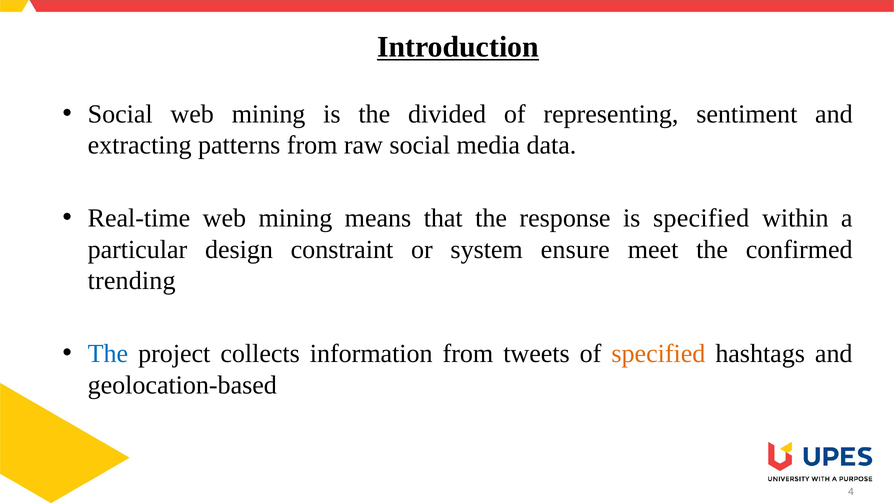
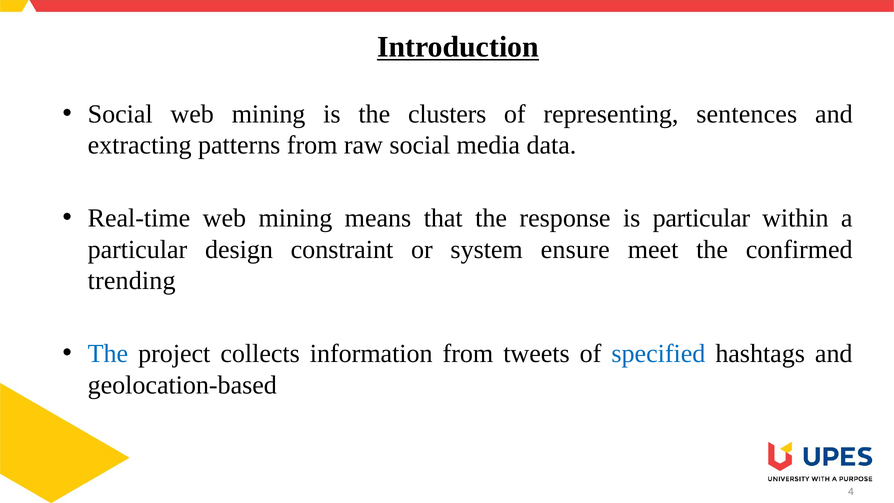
divided: divided -> clusters (447, 114)
sentiment: sentiment -> sentences (747, 114)
is specified: specified -> particular (701, 218)
specified colour: orange -> blue (658, 354)
